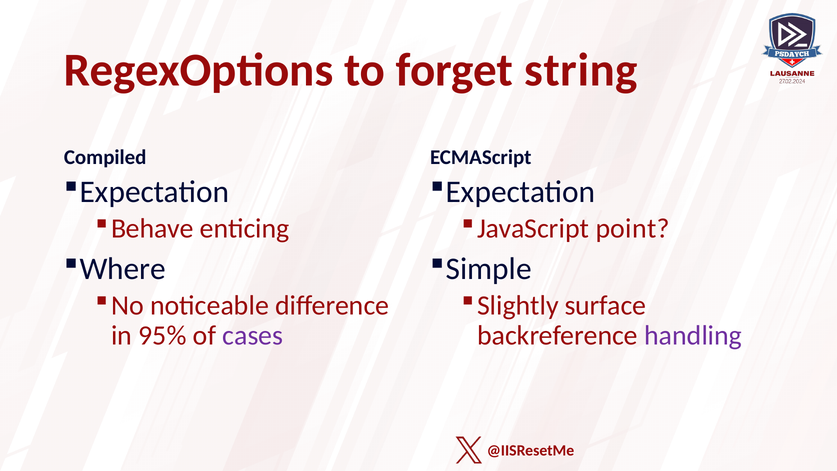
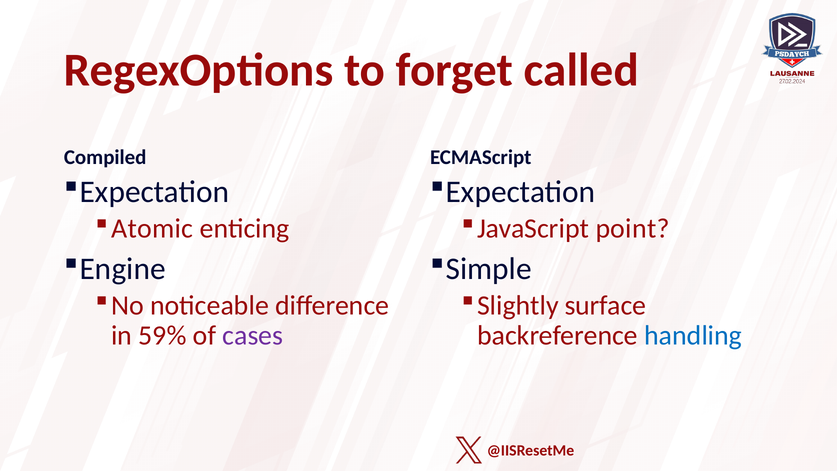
string: string -> called (581, 70)
Behave: Behave -> Atomic (152, 228)
Where: Where -> Engine (123, 269)
95%: 95% -> 59% (162, 336)
handling colour: purple -> blue (693, 336)
